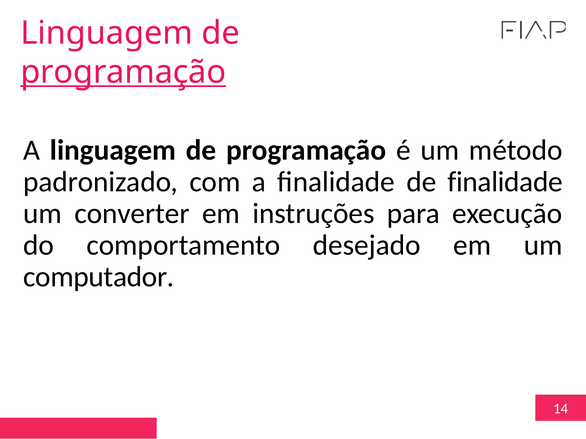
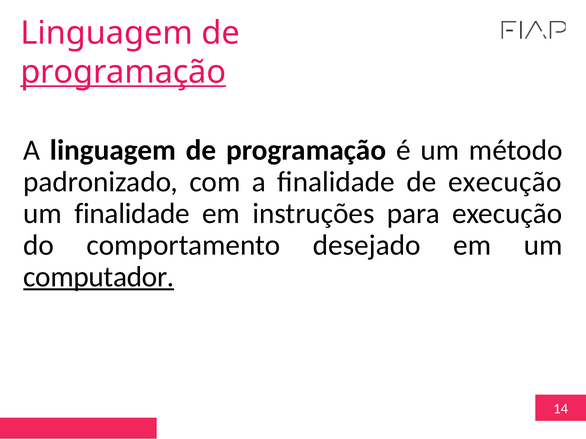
de finalidade: finalidade -> execução (505, 182)
um converter: converter -> finalidade (132, 214)
computador underline: none -> present (99, 277)
